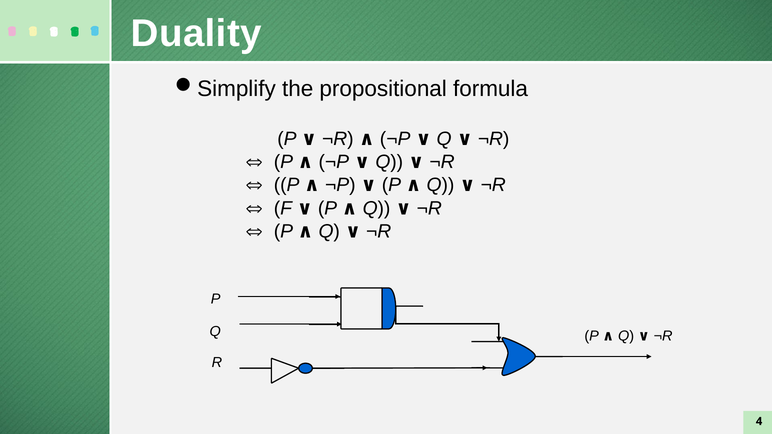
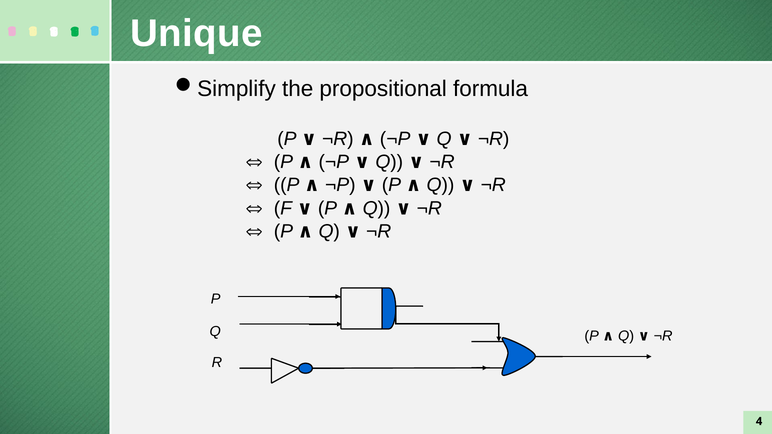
Duality: Duality -> Unique (196, 34)
